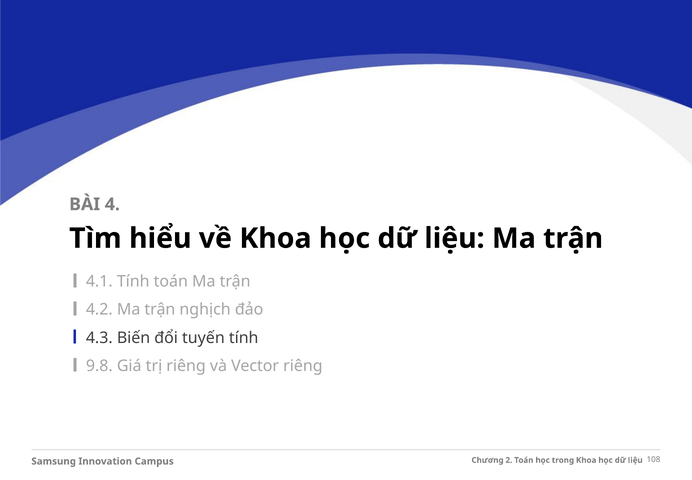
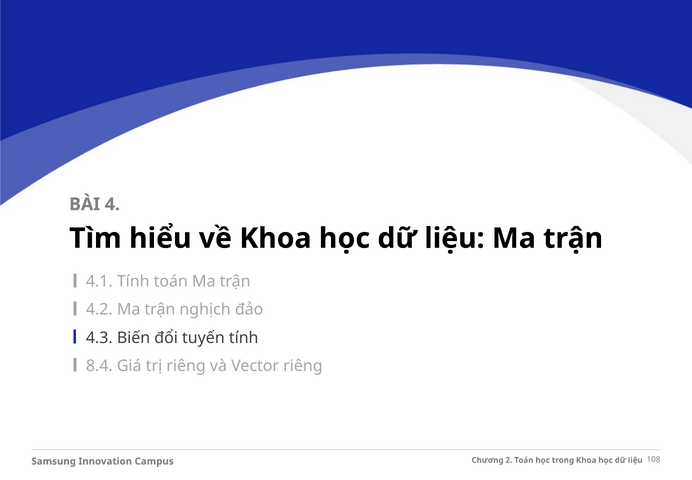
9.8: 9.8 -> 8.4 (99, 365)
